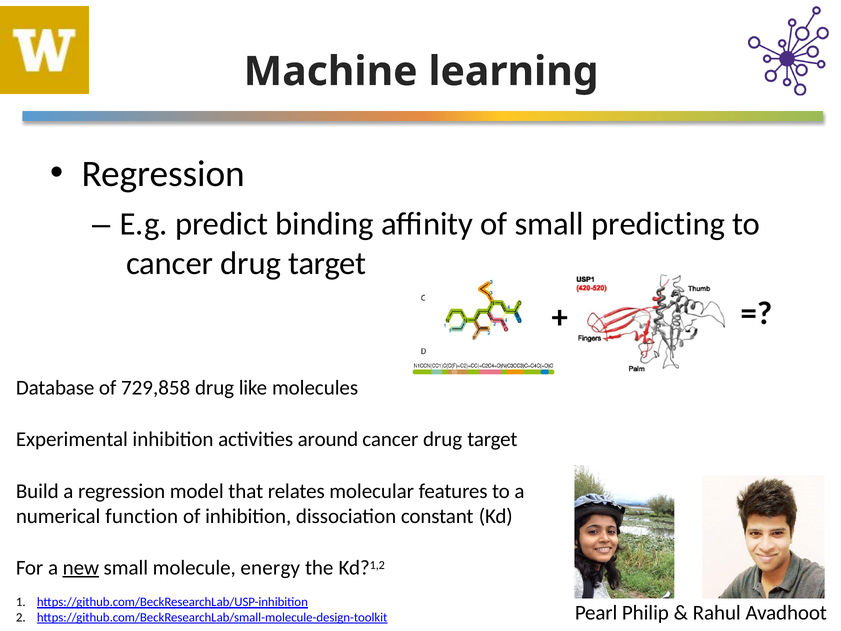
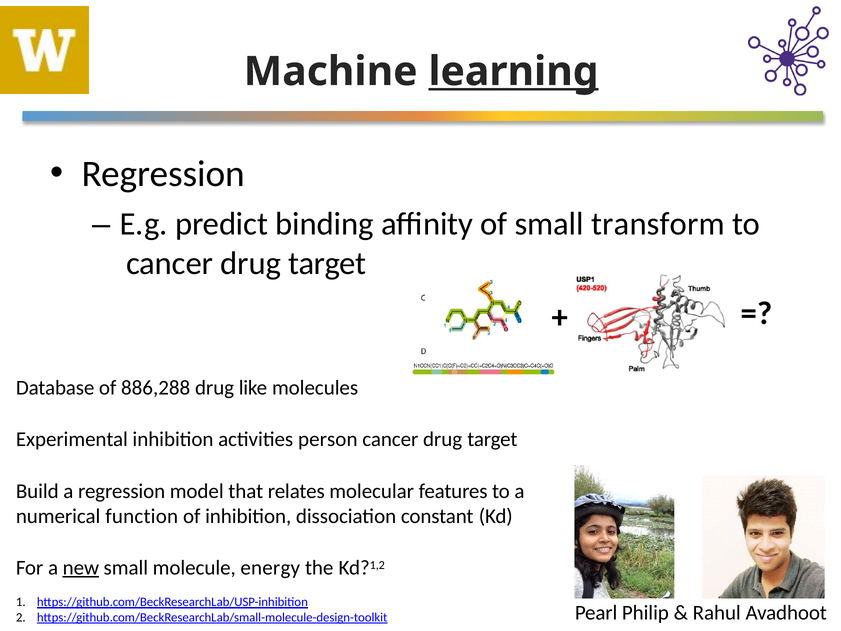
learning underline: none -> present (513, 72)
predicting: predicting -> transform (658, 224)
729,858: 729,858 -> 886,288 (156, 388)
around: around -> person (328, 439)
